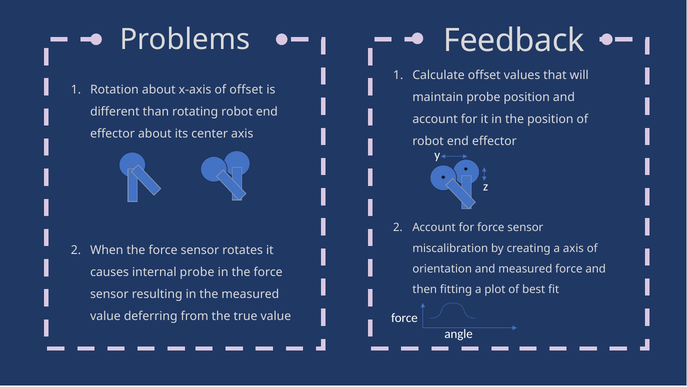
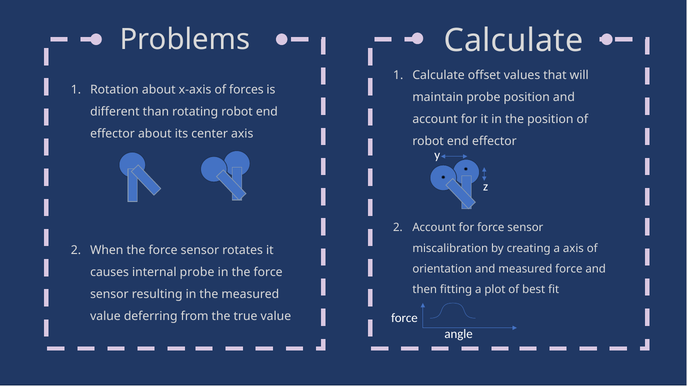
Problems Feedback: Feedback -> Calculate (514, 40)
of offset: offset -> forces (246, 90)
